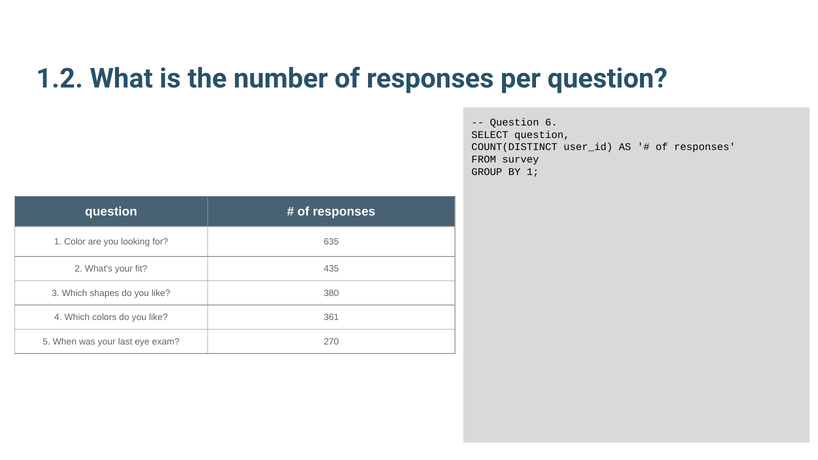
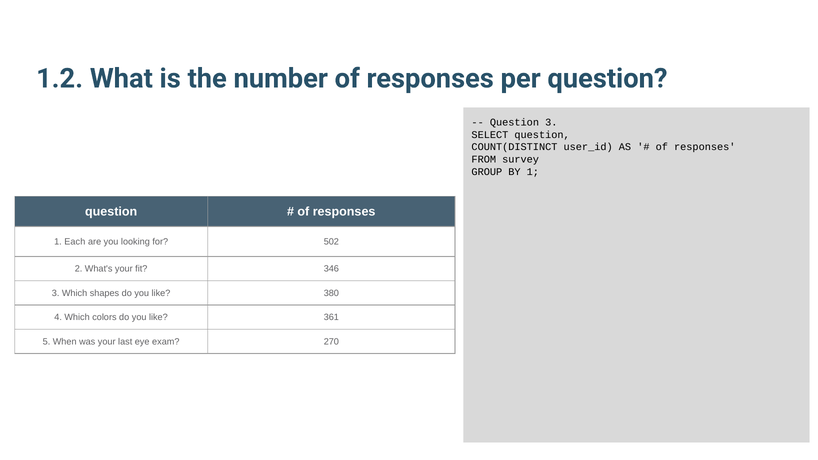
Question 6: 6 -> 3 (551, 123)
Color: Color -> Each (75, 242)
635: 635 -> 502 (331, 242)
435: 435 -> 346 (331, 269)
